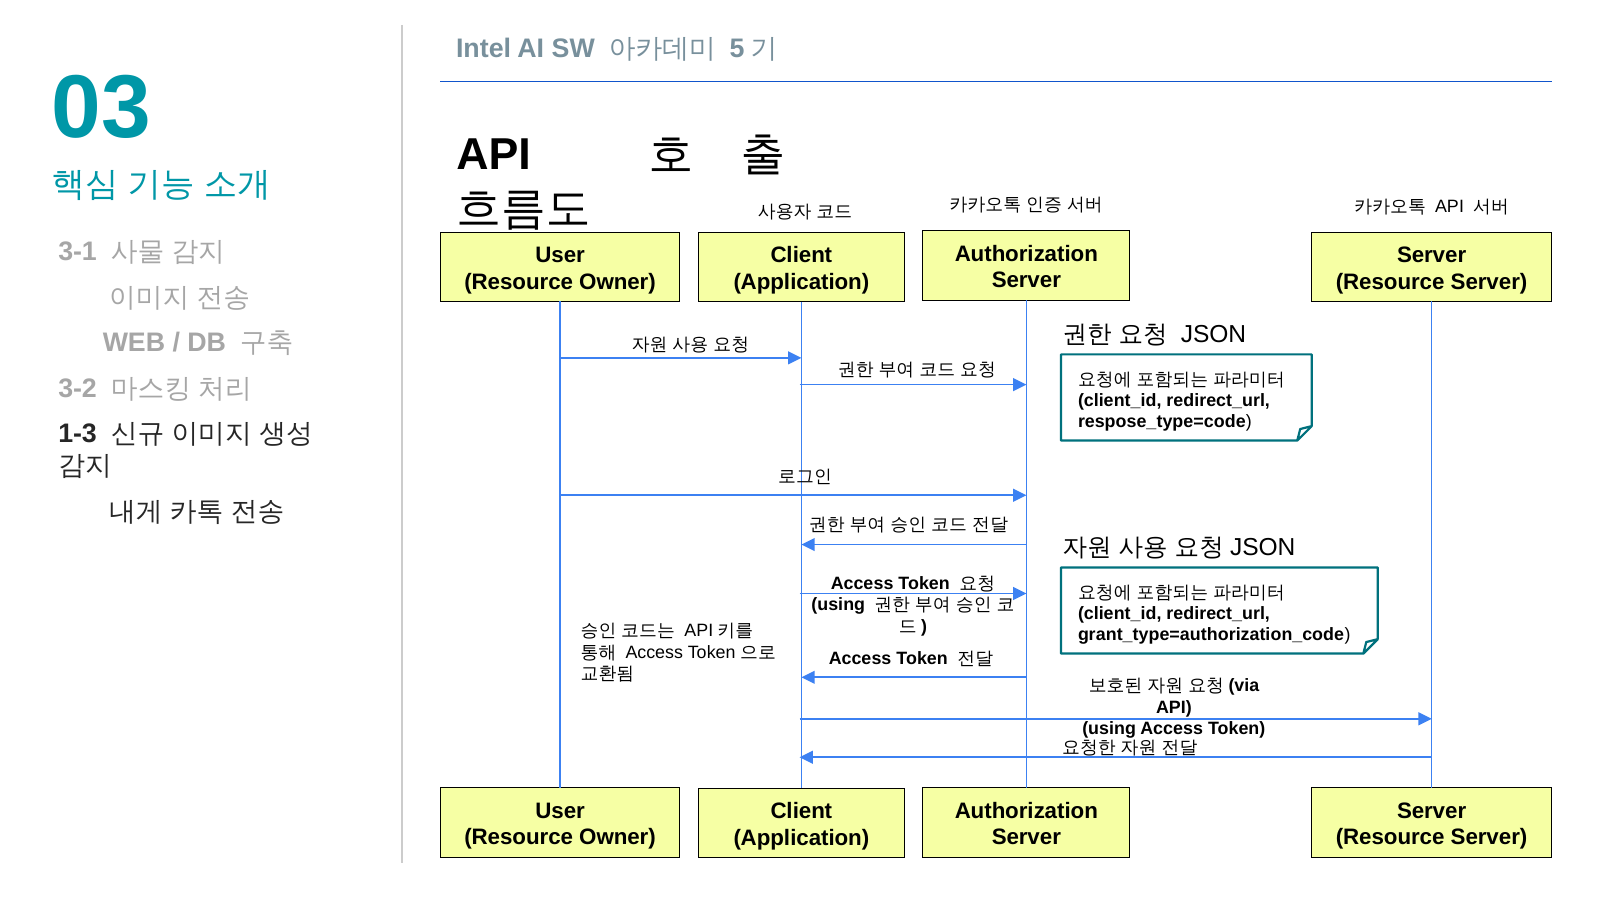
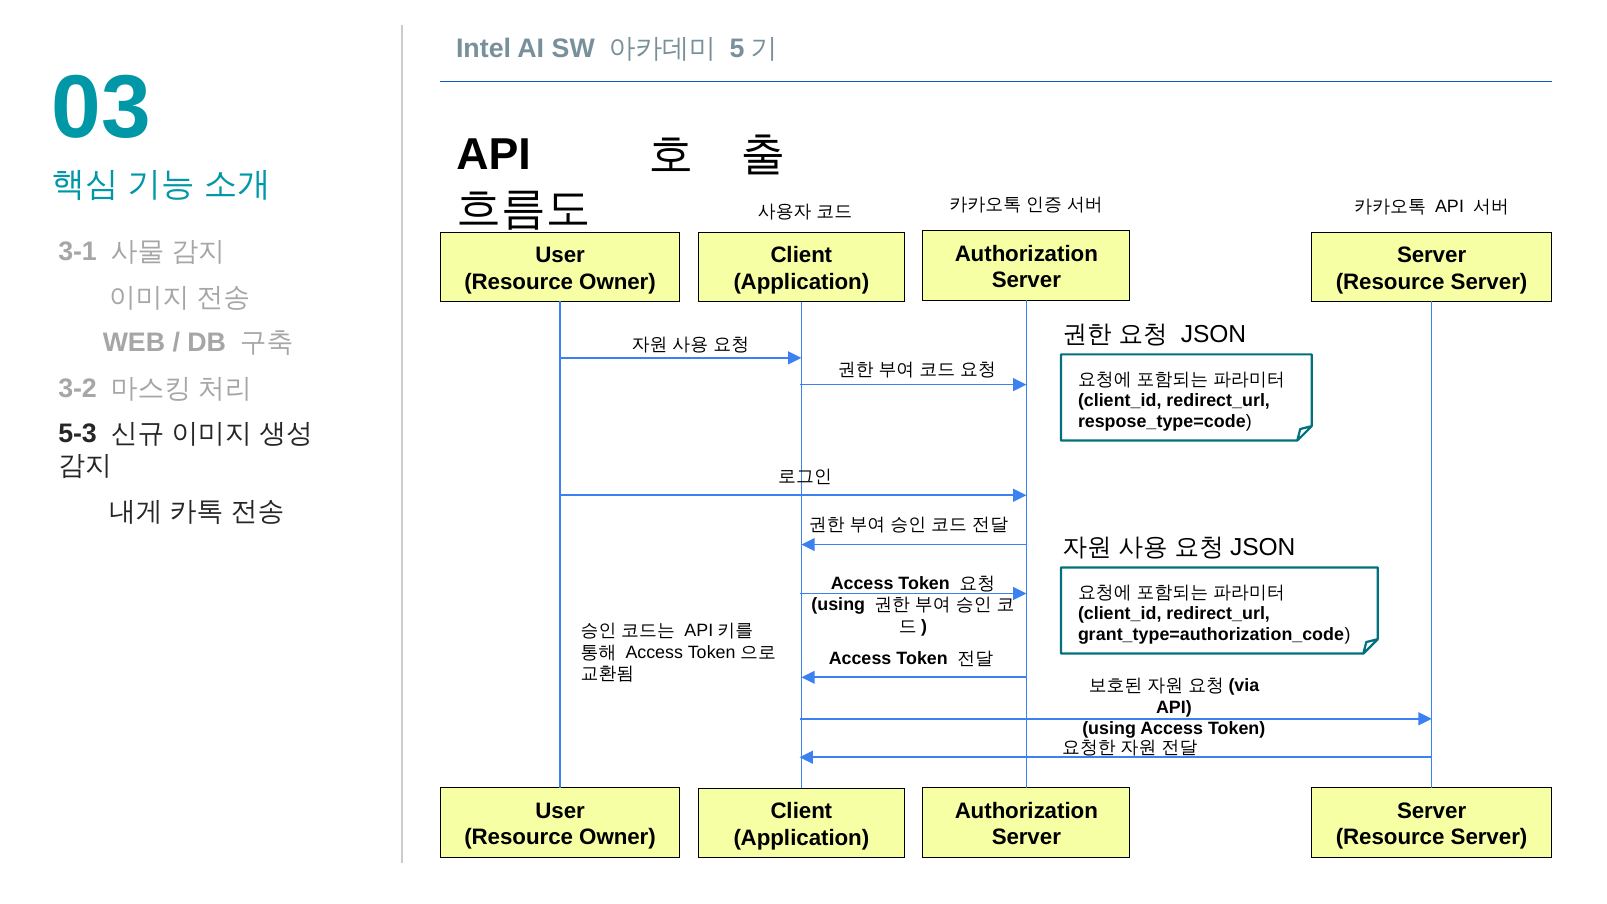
1-3: 1-3 -> 5-3 (78, 434)
